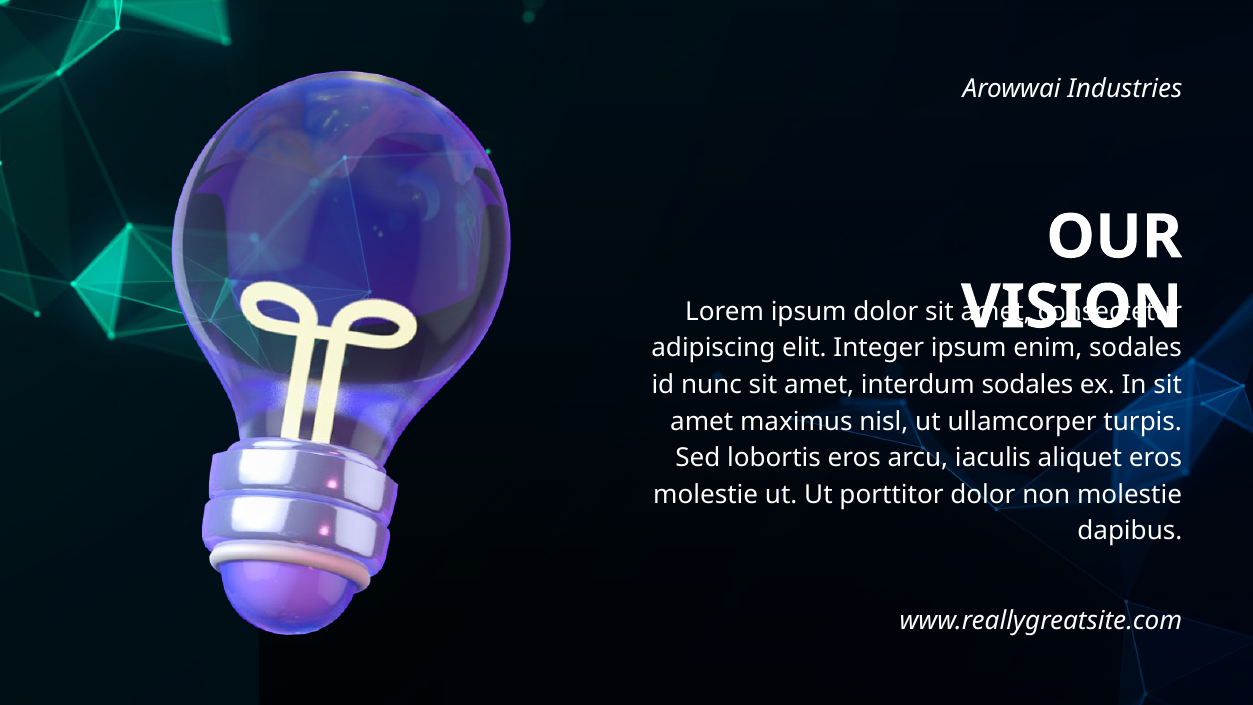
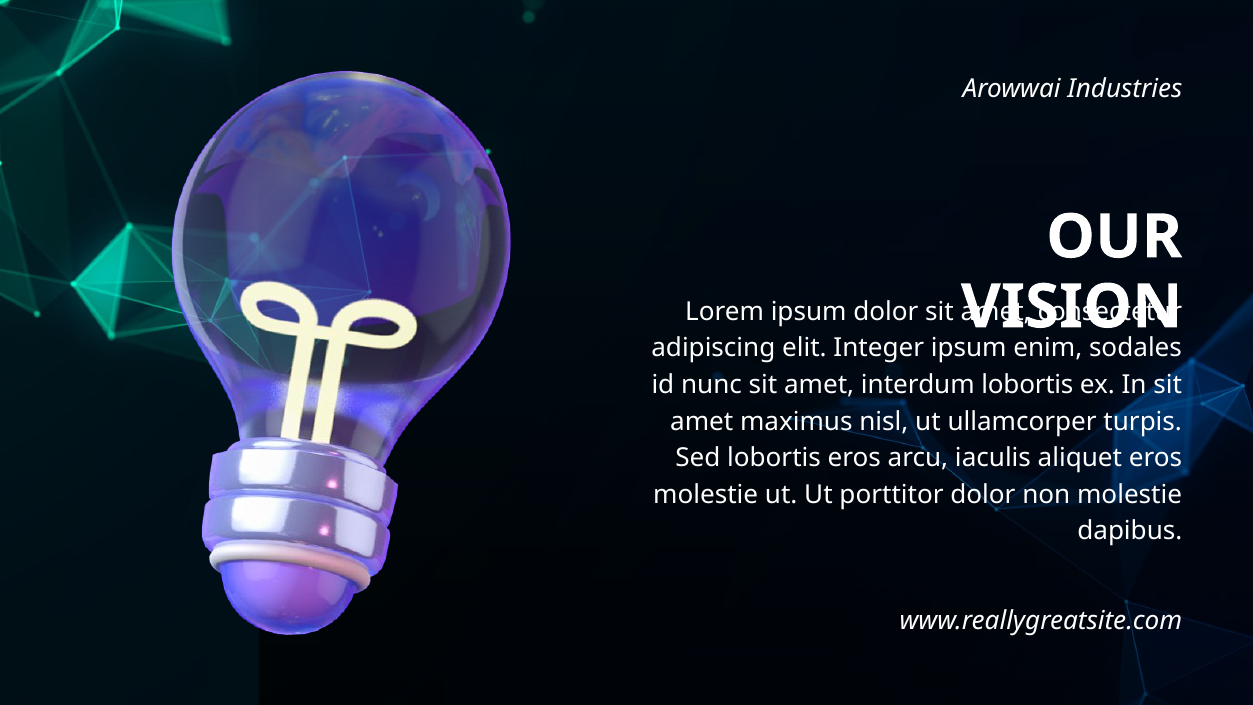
interdum sodales: sodales -> lobortis (1027, 385)
